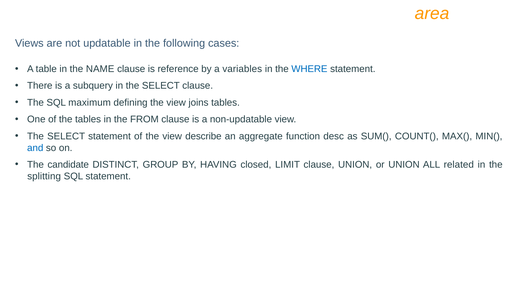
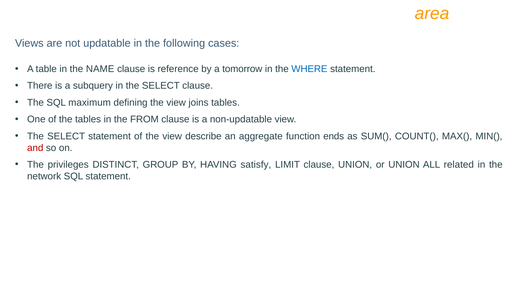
variables: variables -> tomorrow (242, 69)
desc: desc -> ends (334, 136)
and colour: blue -> red (35, 148)
candidate: candidate -> privileges (68, 165)
closed: closed -> satisfy (256, 165)
splitting: splitting -> network (44, 177)
